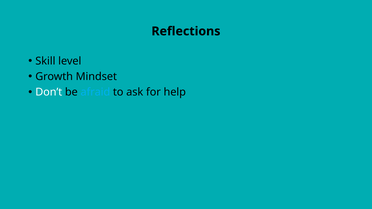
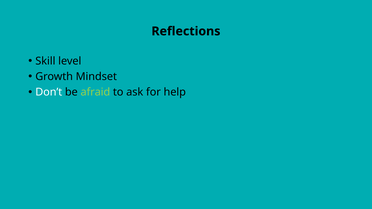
afraid colour: light blue -> light green (95, 92)
